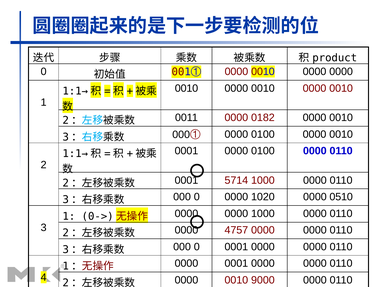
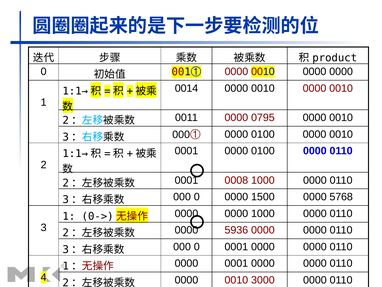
0010: 0010 -> 0014 (186, 88)
0182: 0182 -> 0795 (263, 117)
5714: 5714 -> 0008 (236, 180)
1020: 1020 -> 1500 (263, 197)
0510: 0510 -> 5768 (341, 197)
4757: 4757 -> 5936 (236, 230)
9000: 9000 -> 3000 (263, 280)
